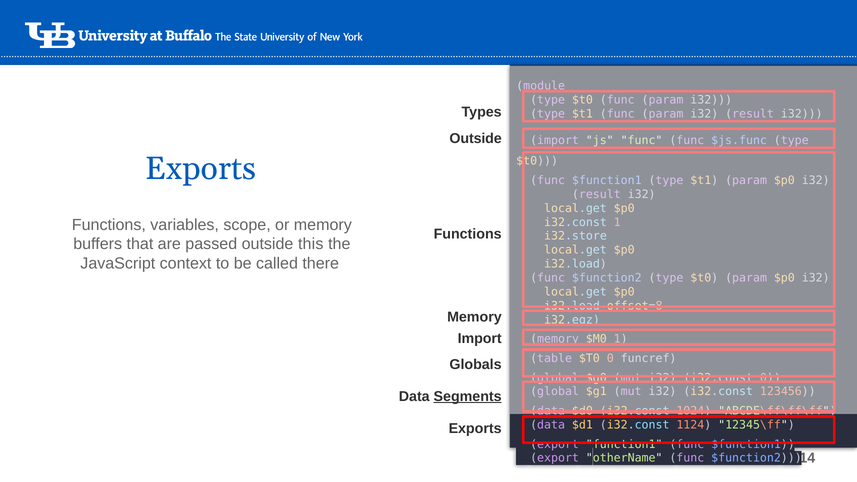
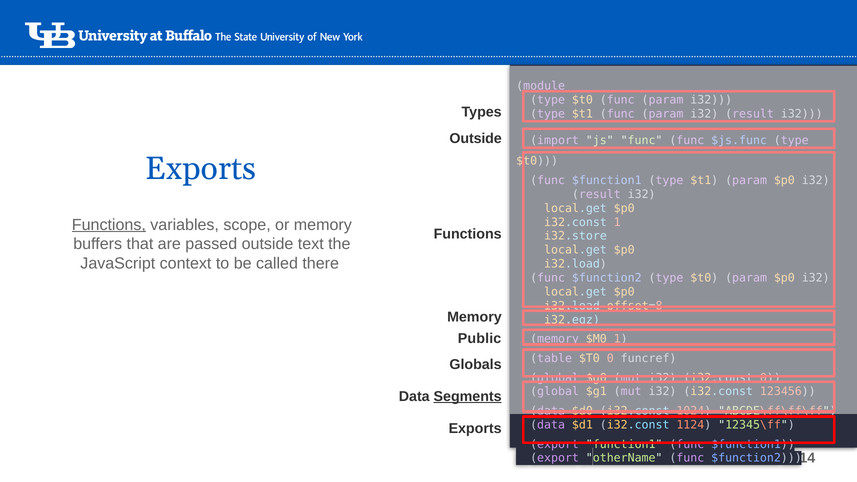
Functions underline: none -> present (109, 225)
this: this -> text (311, 244)
Import: Import -> Public (480, 339)
